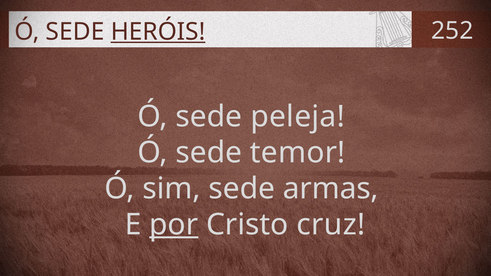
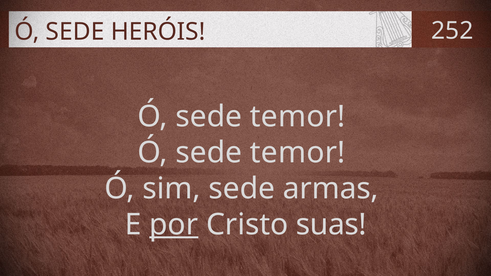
HERÓIS underline: present -> none (158, 32)
peleja: peleja -> temor (298, 117)
cruz: cruz -> suas (331, 225)
